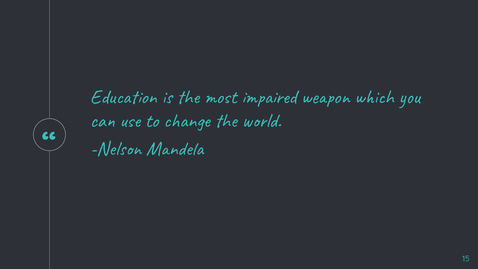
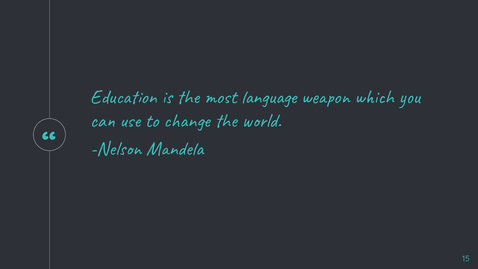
impaired: impaired -> language (269, 97)
